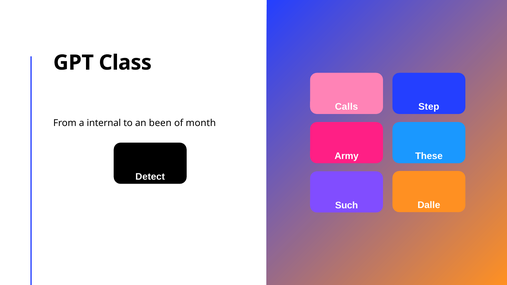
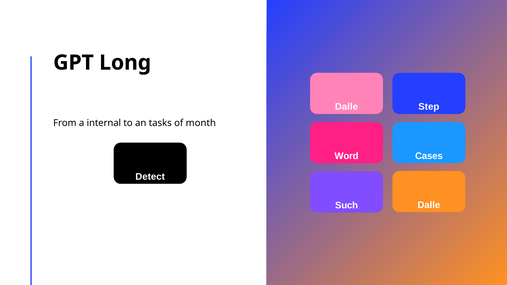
Class: Class -> Long (125, 63)
Calls: Calls -> Dalle (346, 107)
been: been -> tasks (160, 123)
Army: Army -> Word (347, 156)
These: These -> Cases (429, 156)
